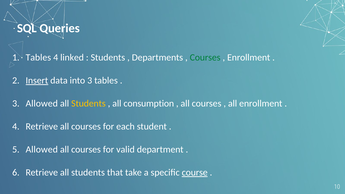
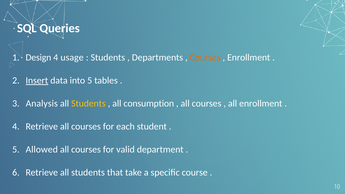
Tables: Tables -> Design (38, 57)
linked: linked -> usage (72, 57)
Courses colour: green -> orange (205, 57)
into 3: 3 -> 5 (90, 81)
Allowed: Allowed -> Analysis (42, 104)
course underline: present -> none (195, 173)
